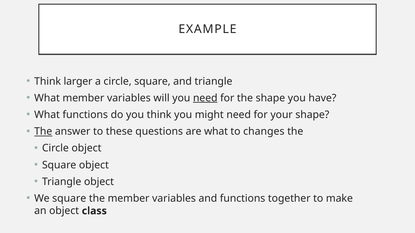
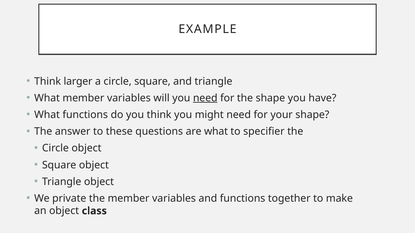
The underline: present -> none (43, 132)
changes: changes -> specifier (264, 132)
We square: square -> private (69, 199)
